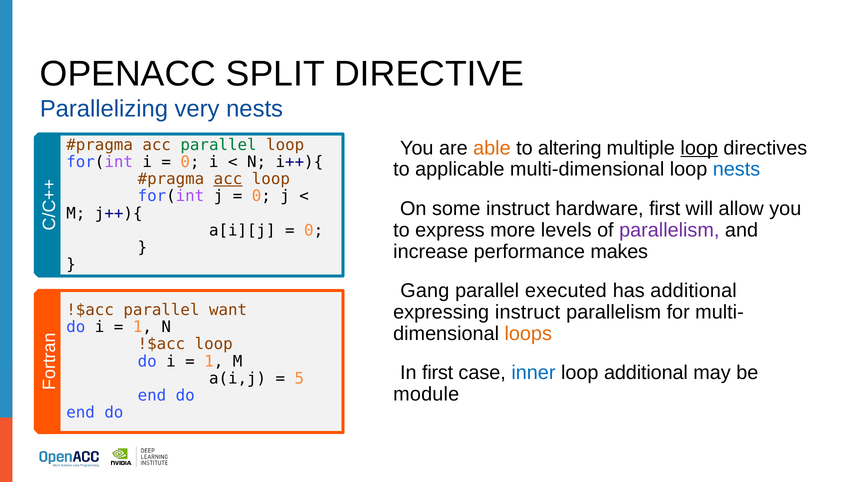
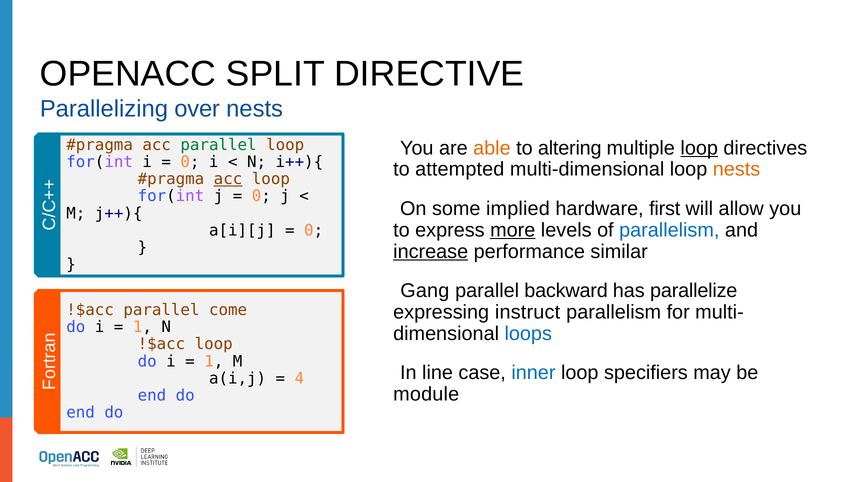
very: very -> over (197, 109)
applicable: applicable -> attempted (460, 169)
nests colour: blue -> orange (736, 169)
some instruct: instruct -> implied (518, 208)
more underline: none -> present (513, 230)
parallelism colour: purple -> blue (669, 230)
increase underline: none -> present (431, 251)
makes: makes -> similar (619, 251)
executed: executed -> backward (566, 291)
has additional: additional -> parallelize (694, 291)
want: want -> come (228, 310)
loops colour: orange -> blue (528, 333)
In first: first -> line (438, 373)
loop additional: additional -> specifiers (646, 373)
5: 5 -> 4 (299, 378)
